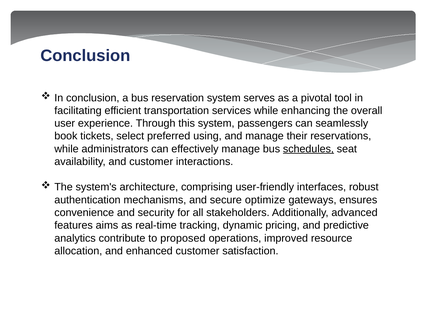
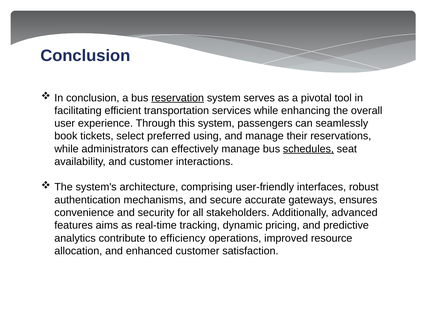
reservation underline: none -> present (178, 98)
optimize: optimize -> accurate (265, 200)
proposed: proposed -> efficiency (183, 239)
